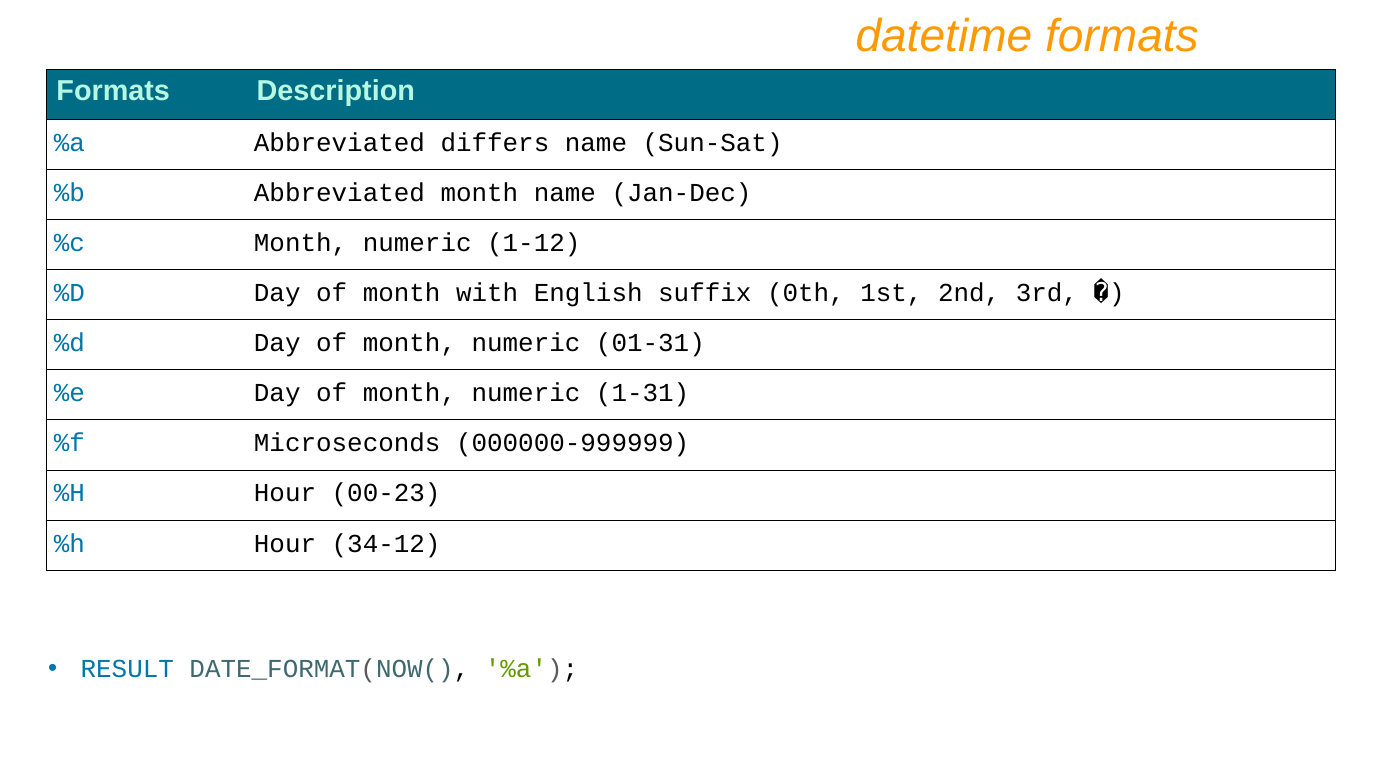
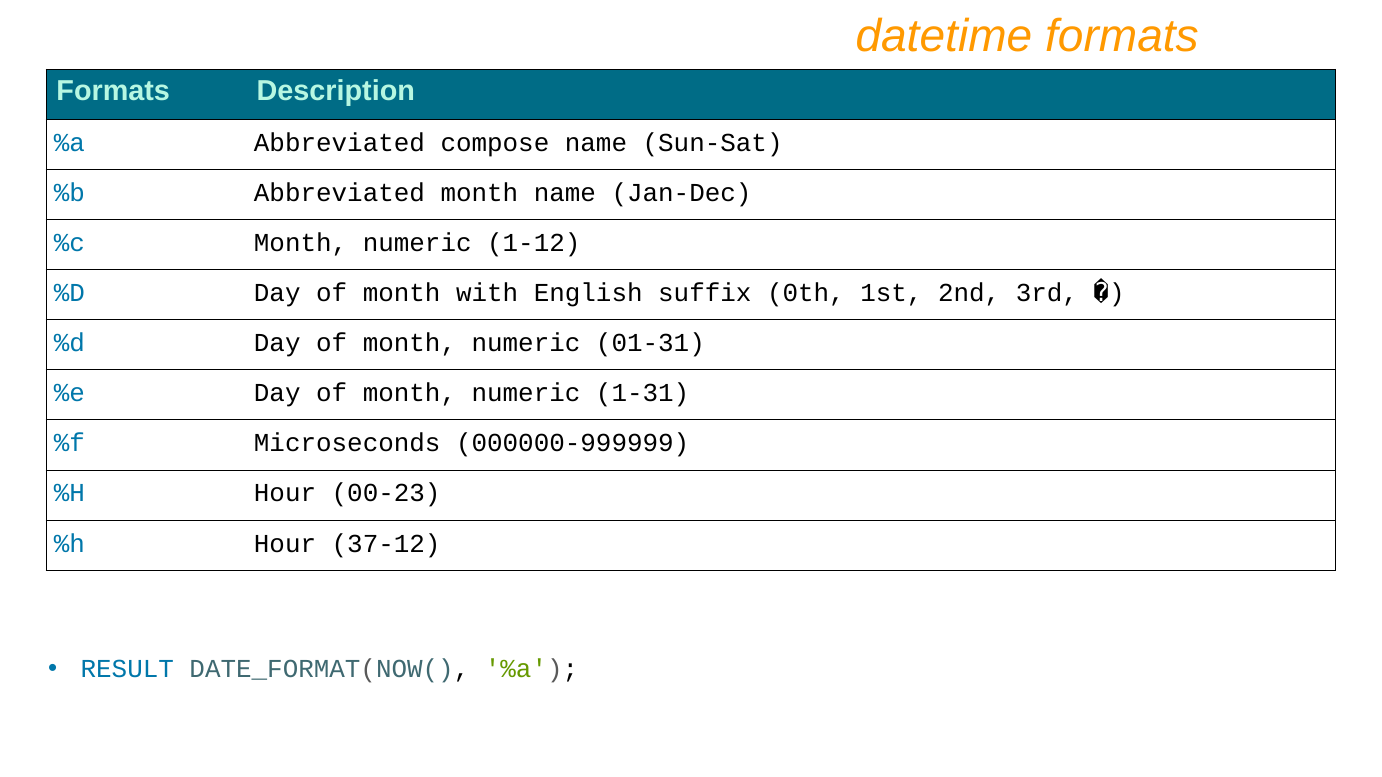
differs: differs -> compose (495, 143)
34-12: 34-12 -> 37-12 (386, 544)
